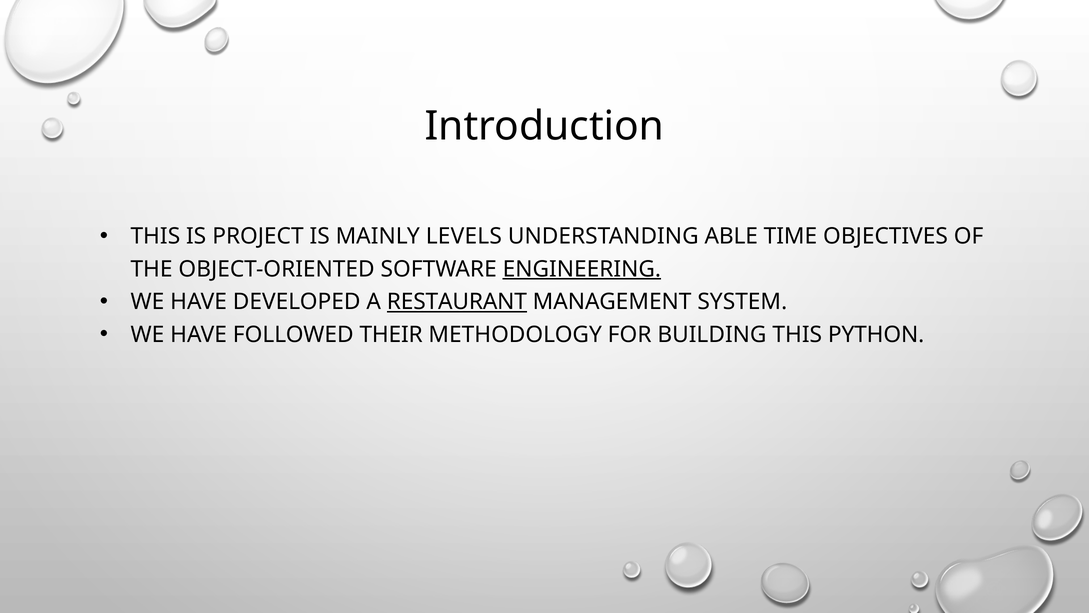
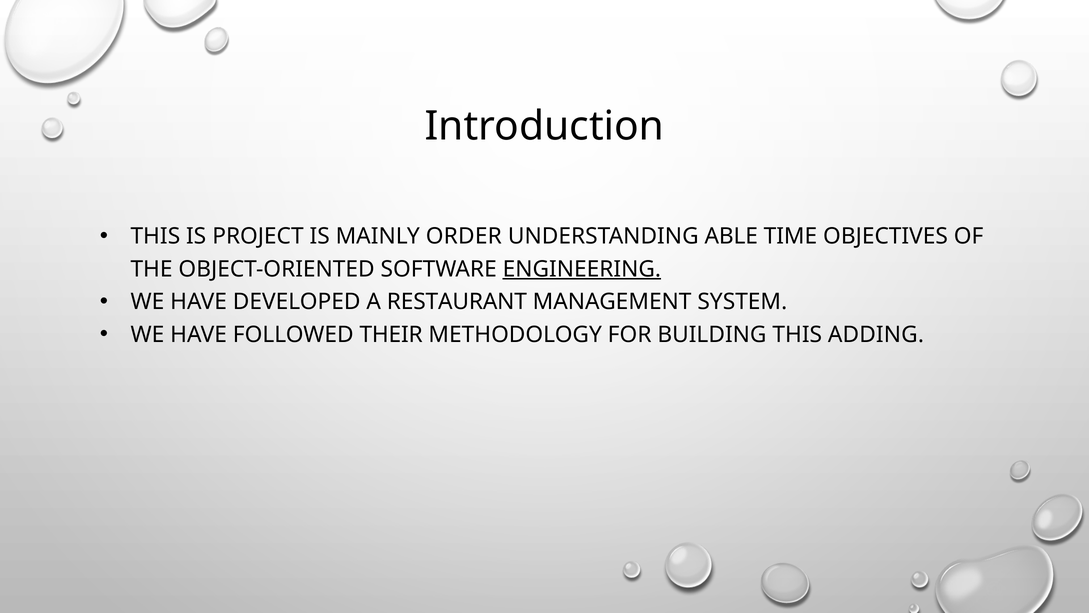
LEVELS: LEVELS -> ORDER (464, 236)
RESTAURANT underline: present -> none (457, 302)
PYTHON: PYTHON -> ADDING (876, 334)
